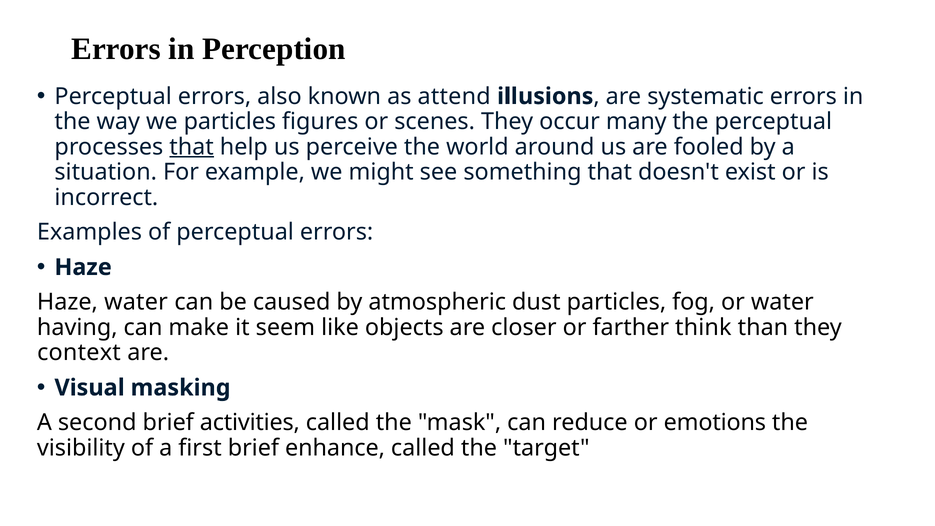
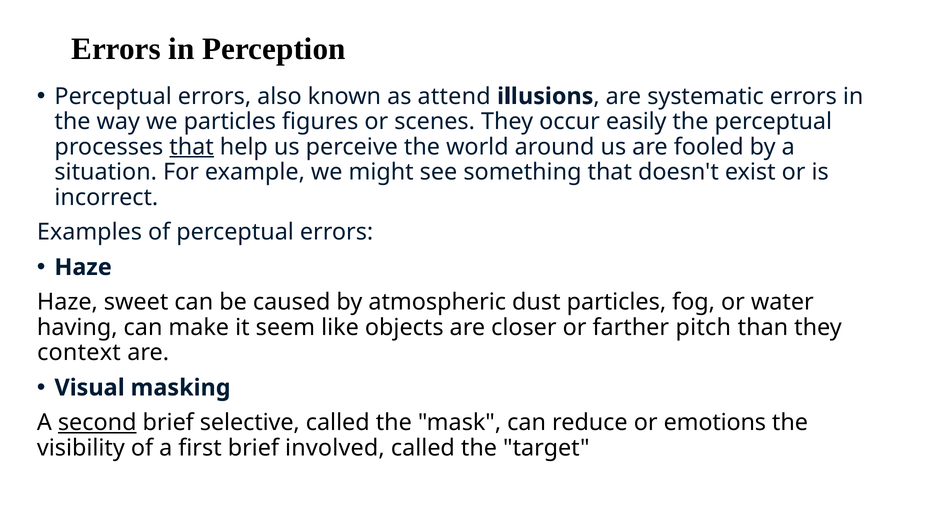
many: many -> easily (636, 122)
Haze water: water -> sweet (136, 302)
think: think -> pitch (703, 327)
second underline: none -> present (97, 423)
activities: activities -> selective (250, 423)
enhance: enhance -> involved (335, 448)
